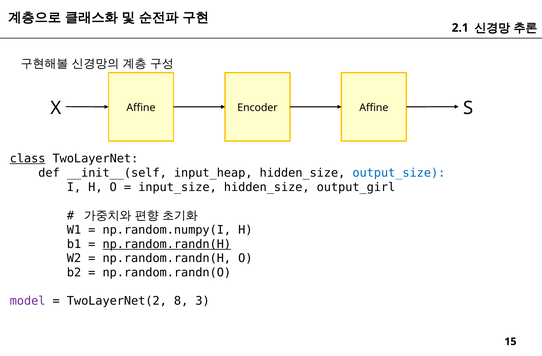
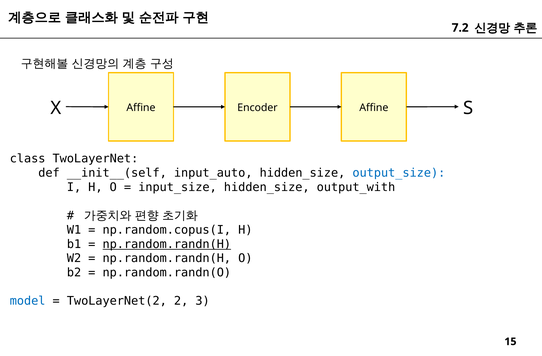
2.1: 2.1 -> 7.2 (460, 28)
class underline: present -> none (28, 159)
input_heap: input_heap -> input_auto (213, 173)
output_girl: output_girl -> output_with (356, 187)
np.random.numpy(I: np.random.numpy(I -> np.random.copus(I (167, 230)
model colour: purple -> blue (28, 301)
8: 8 -> 2 (181, 301)
